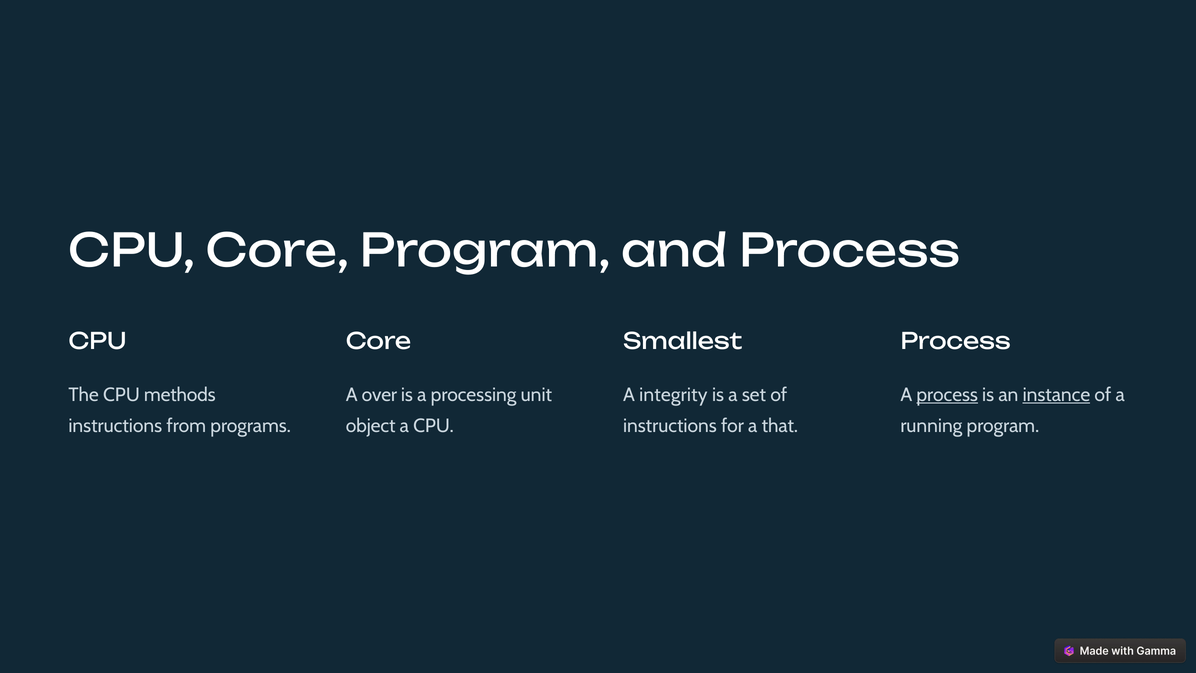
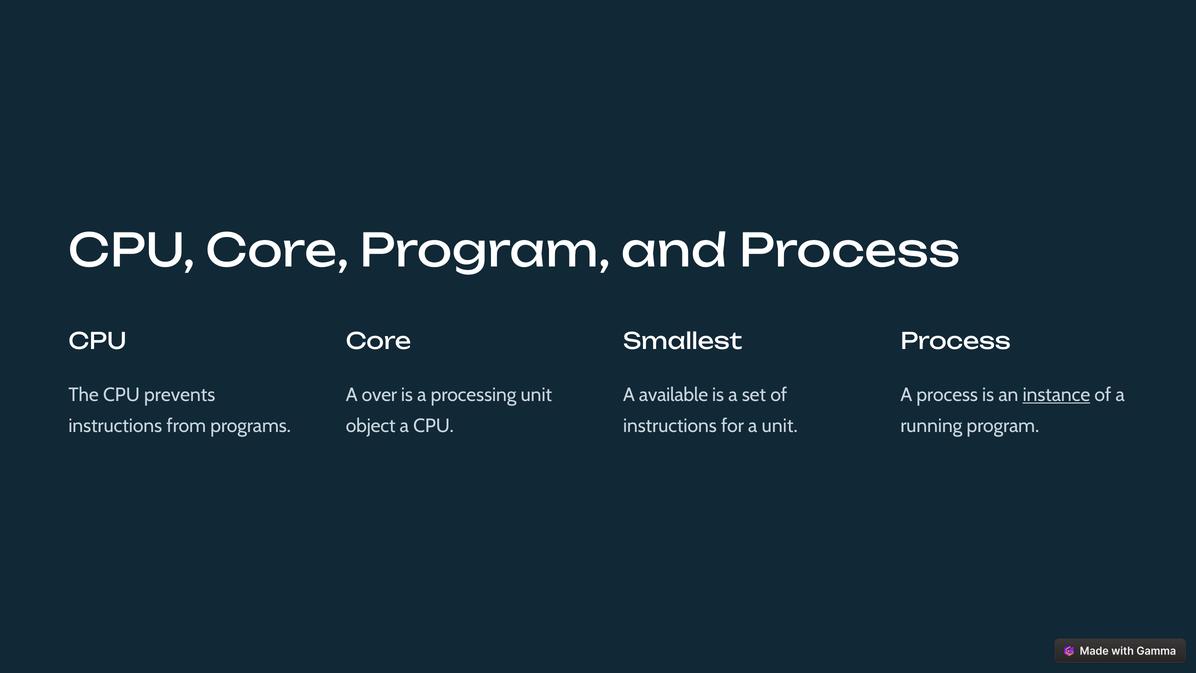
methods: methods -> prevents (180, 395)
integrity: integrity -> available (674, 395)
process underline: present -> none (947, 395)
a that: that -> unit (780, 426)
